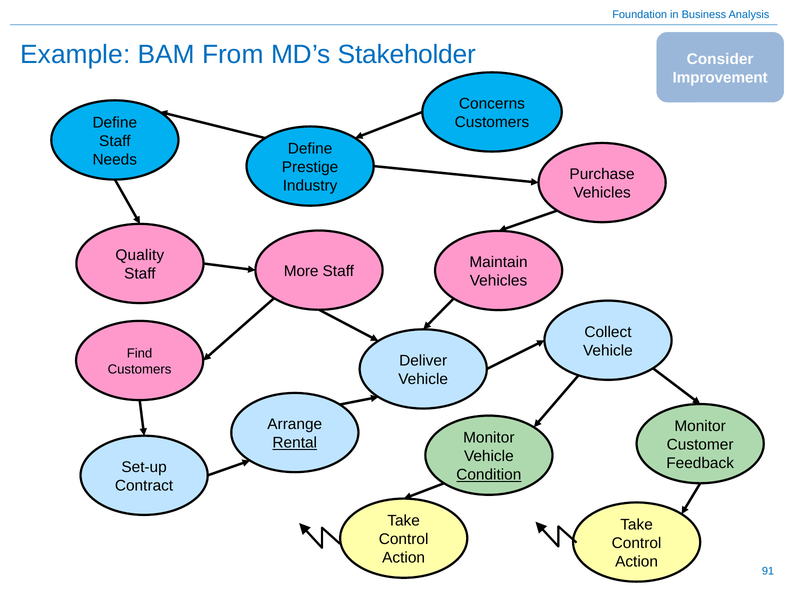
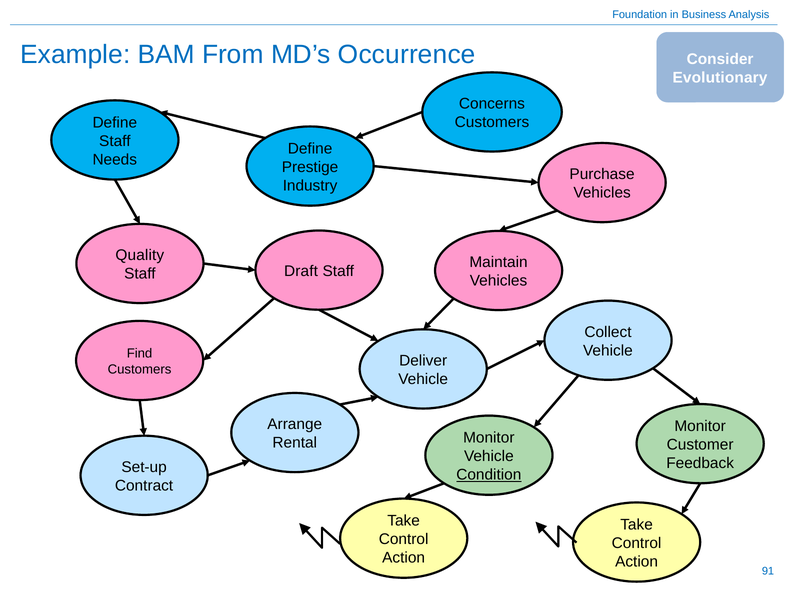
Stakeholder: Stakeholder -> Occurrence (407, 54)
Improvement: Improvement -> Evolutionary (720, 77)
More: More -> Draft (301, 271)
Rental underline: present -> none (295, 443)
